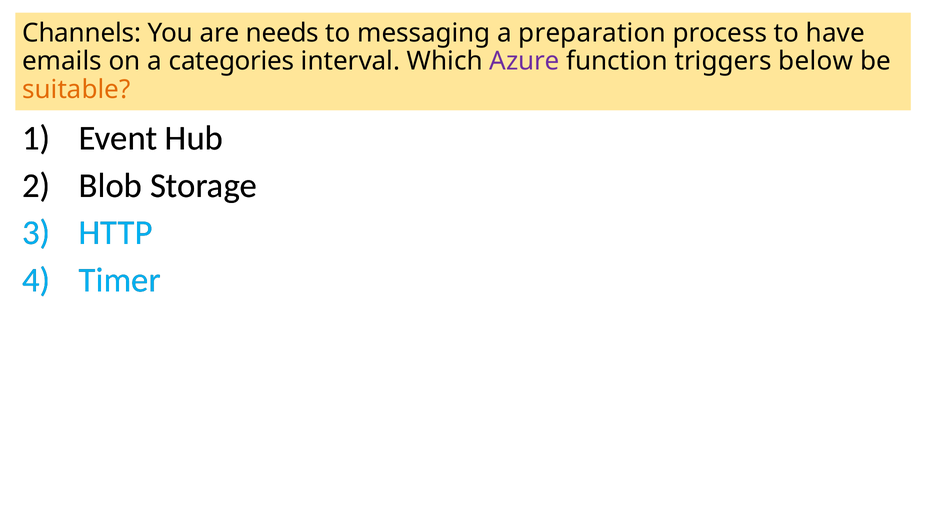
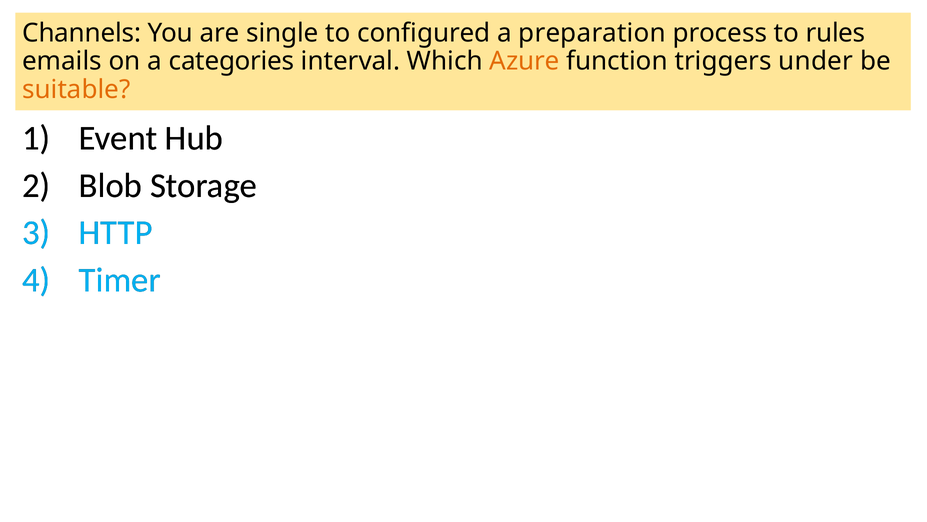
needs: needs -> single (282, 33)
messaging: messaging -> configured (424, 33)
have: have -> rules (836, 33)
Azure colour: purple -> orange (525, 61)
below: below -> under (816, 61)
